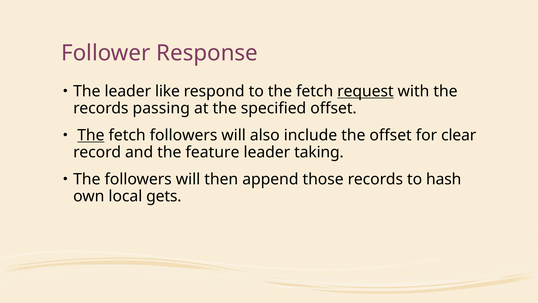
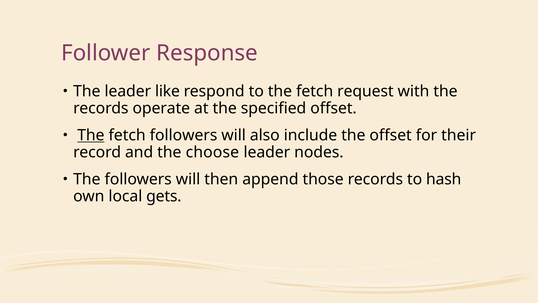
request underline: present -> none (365, 91)
passing: passing -> operate (161, 108)
clear: clear -> their (459, 135)
feature: feature -> choose (212, 152)
taking: taking -> nodes (319, 152)
